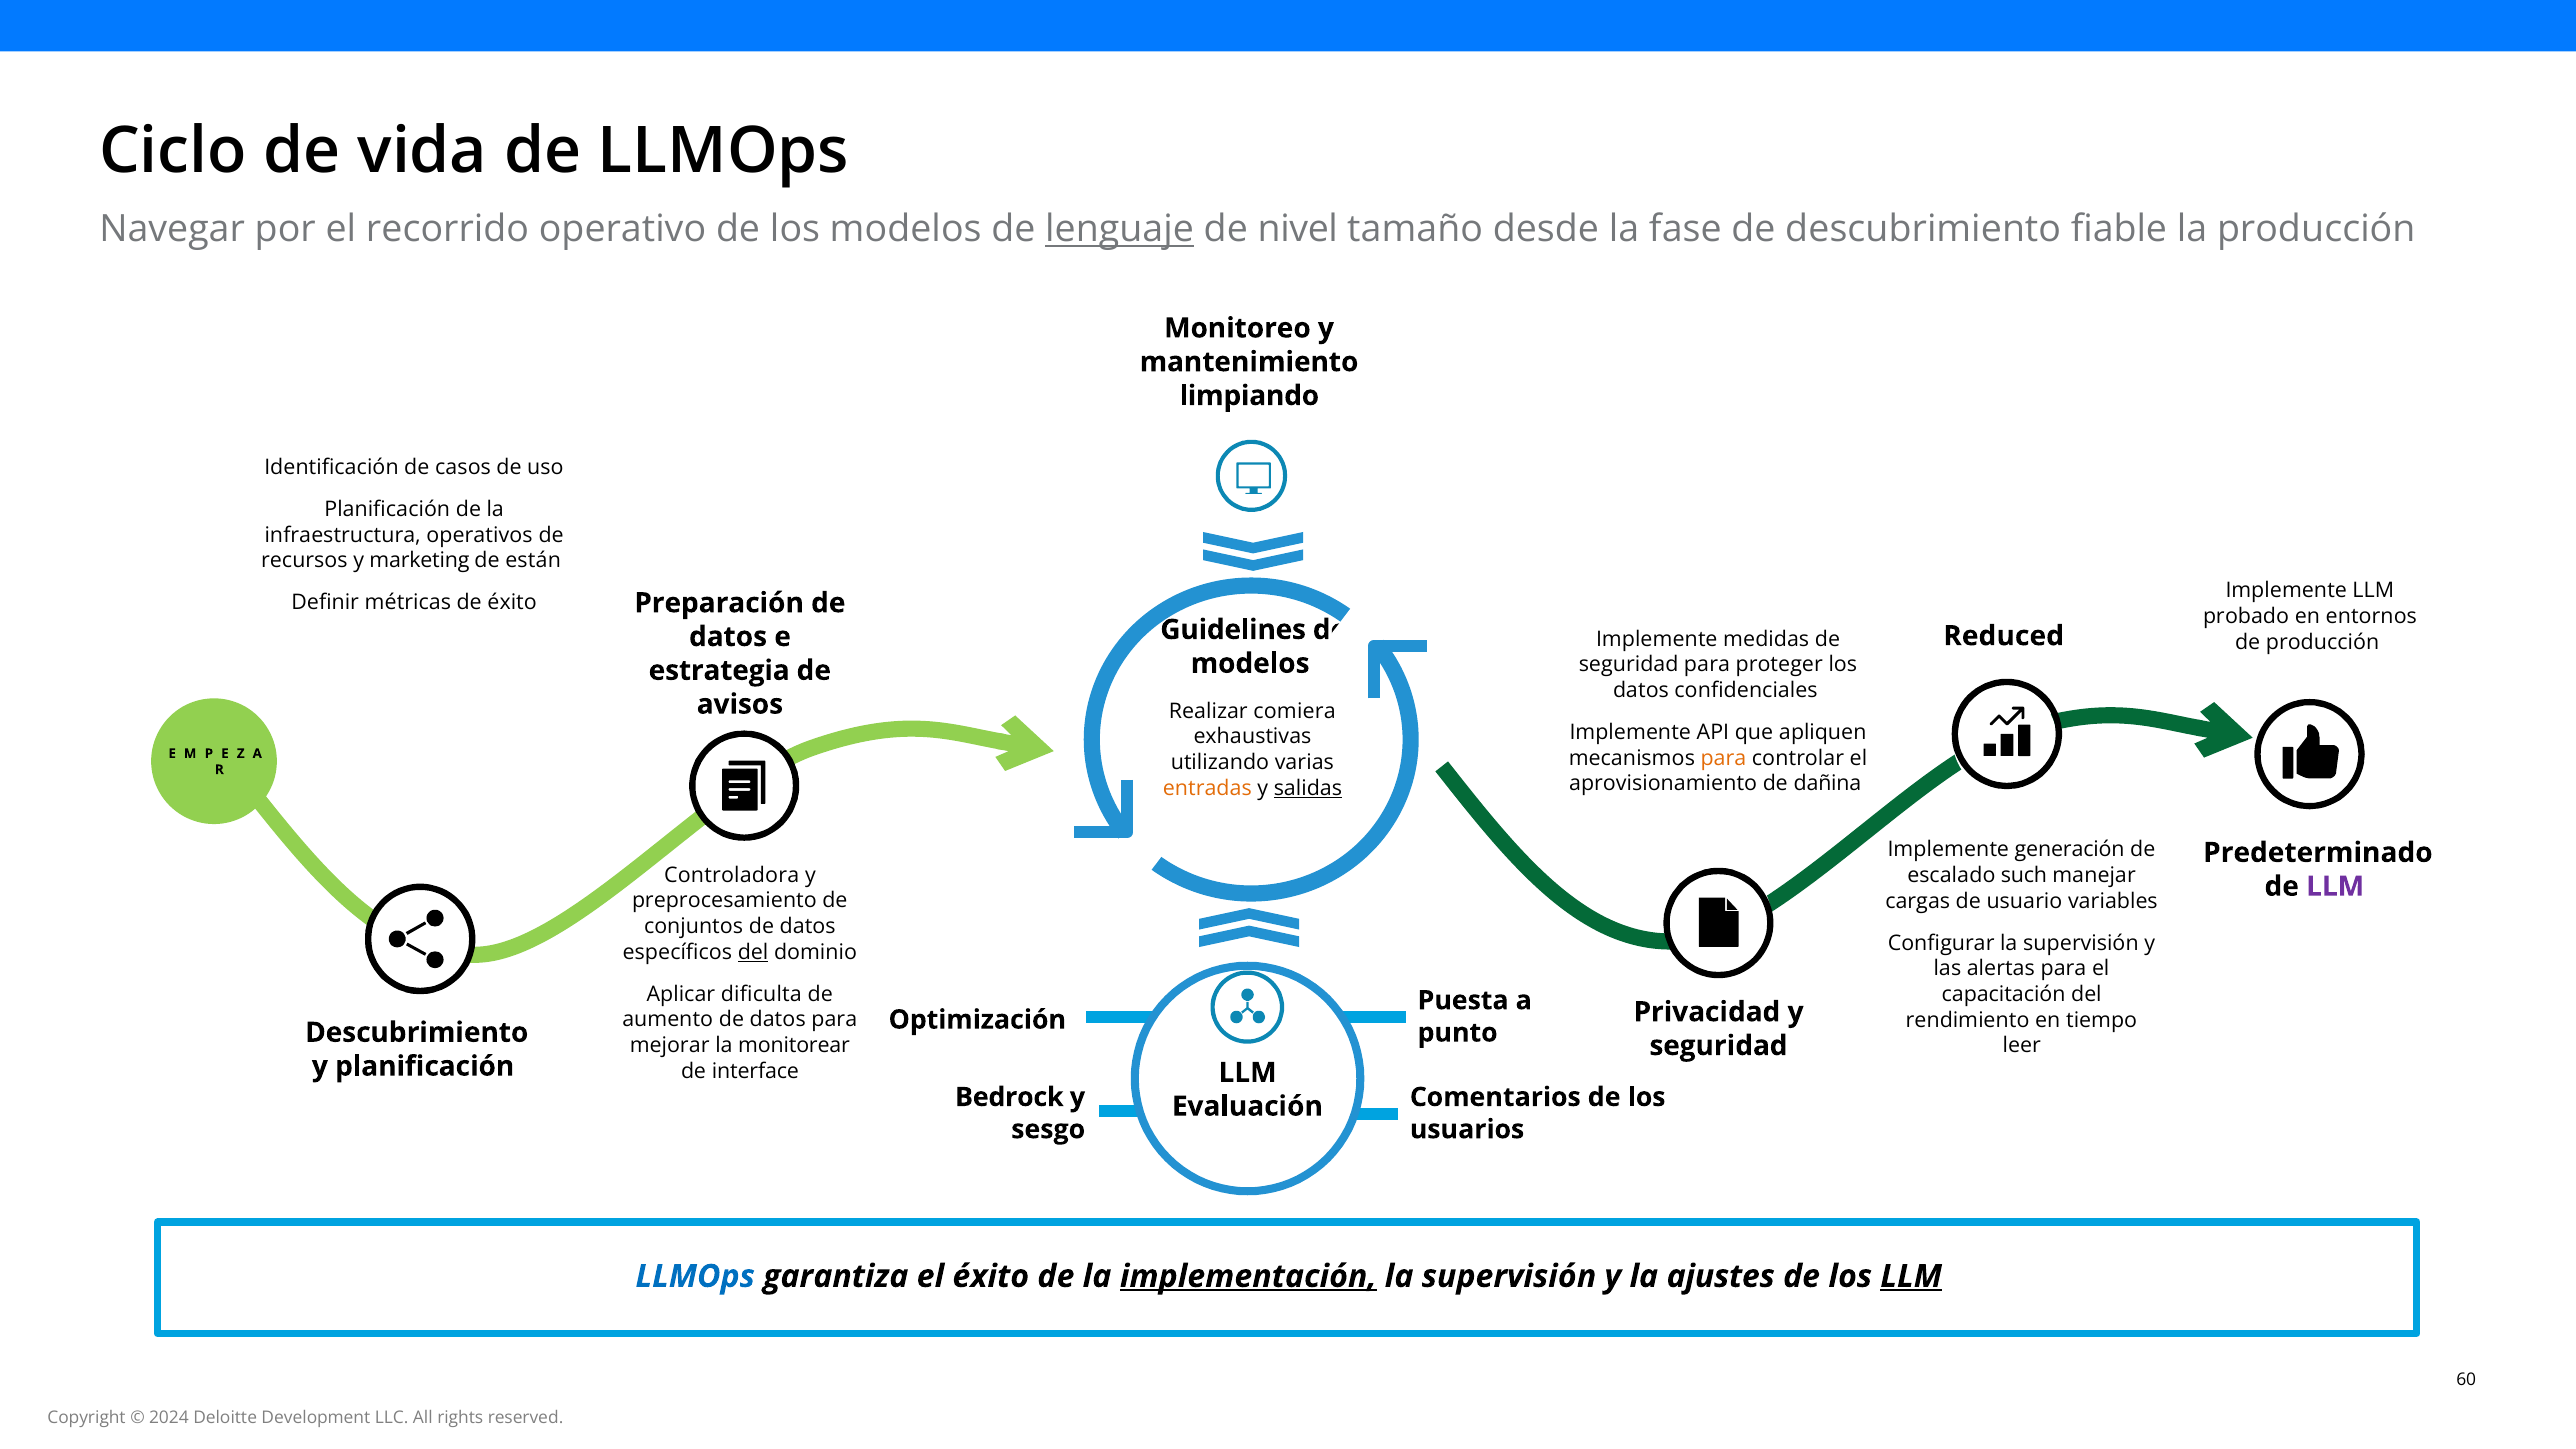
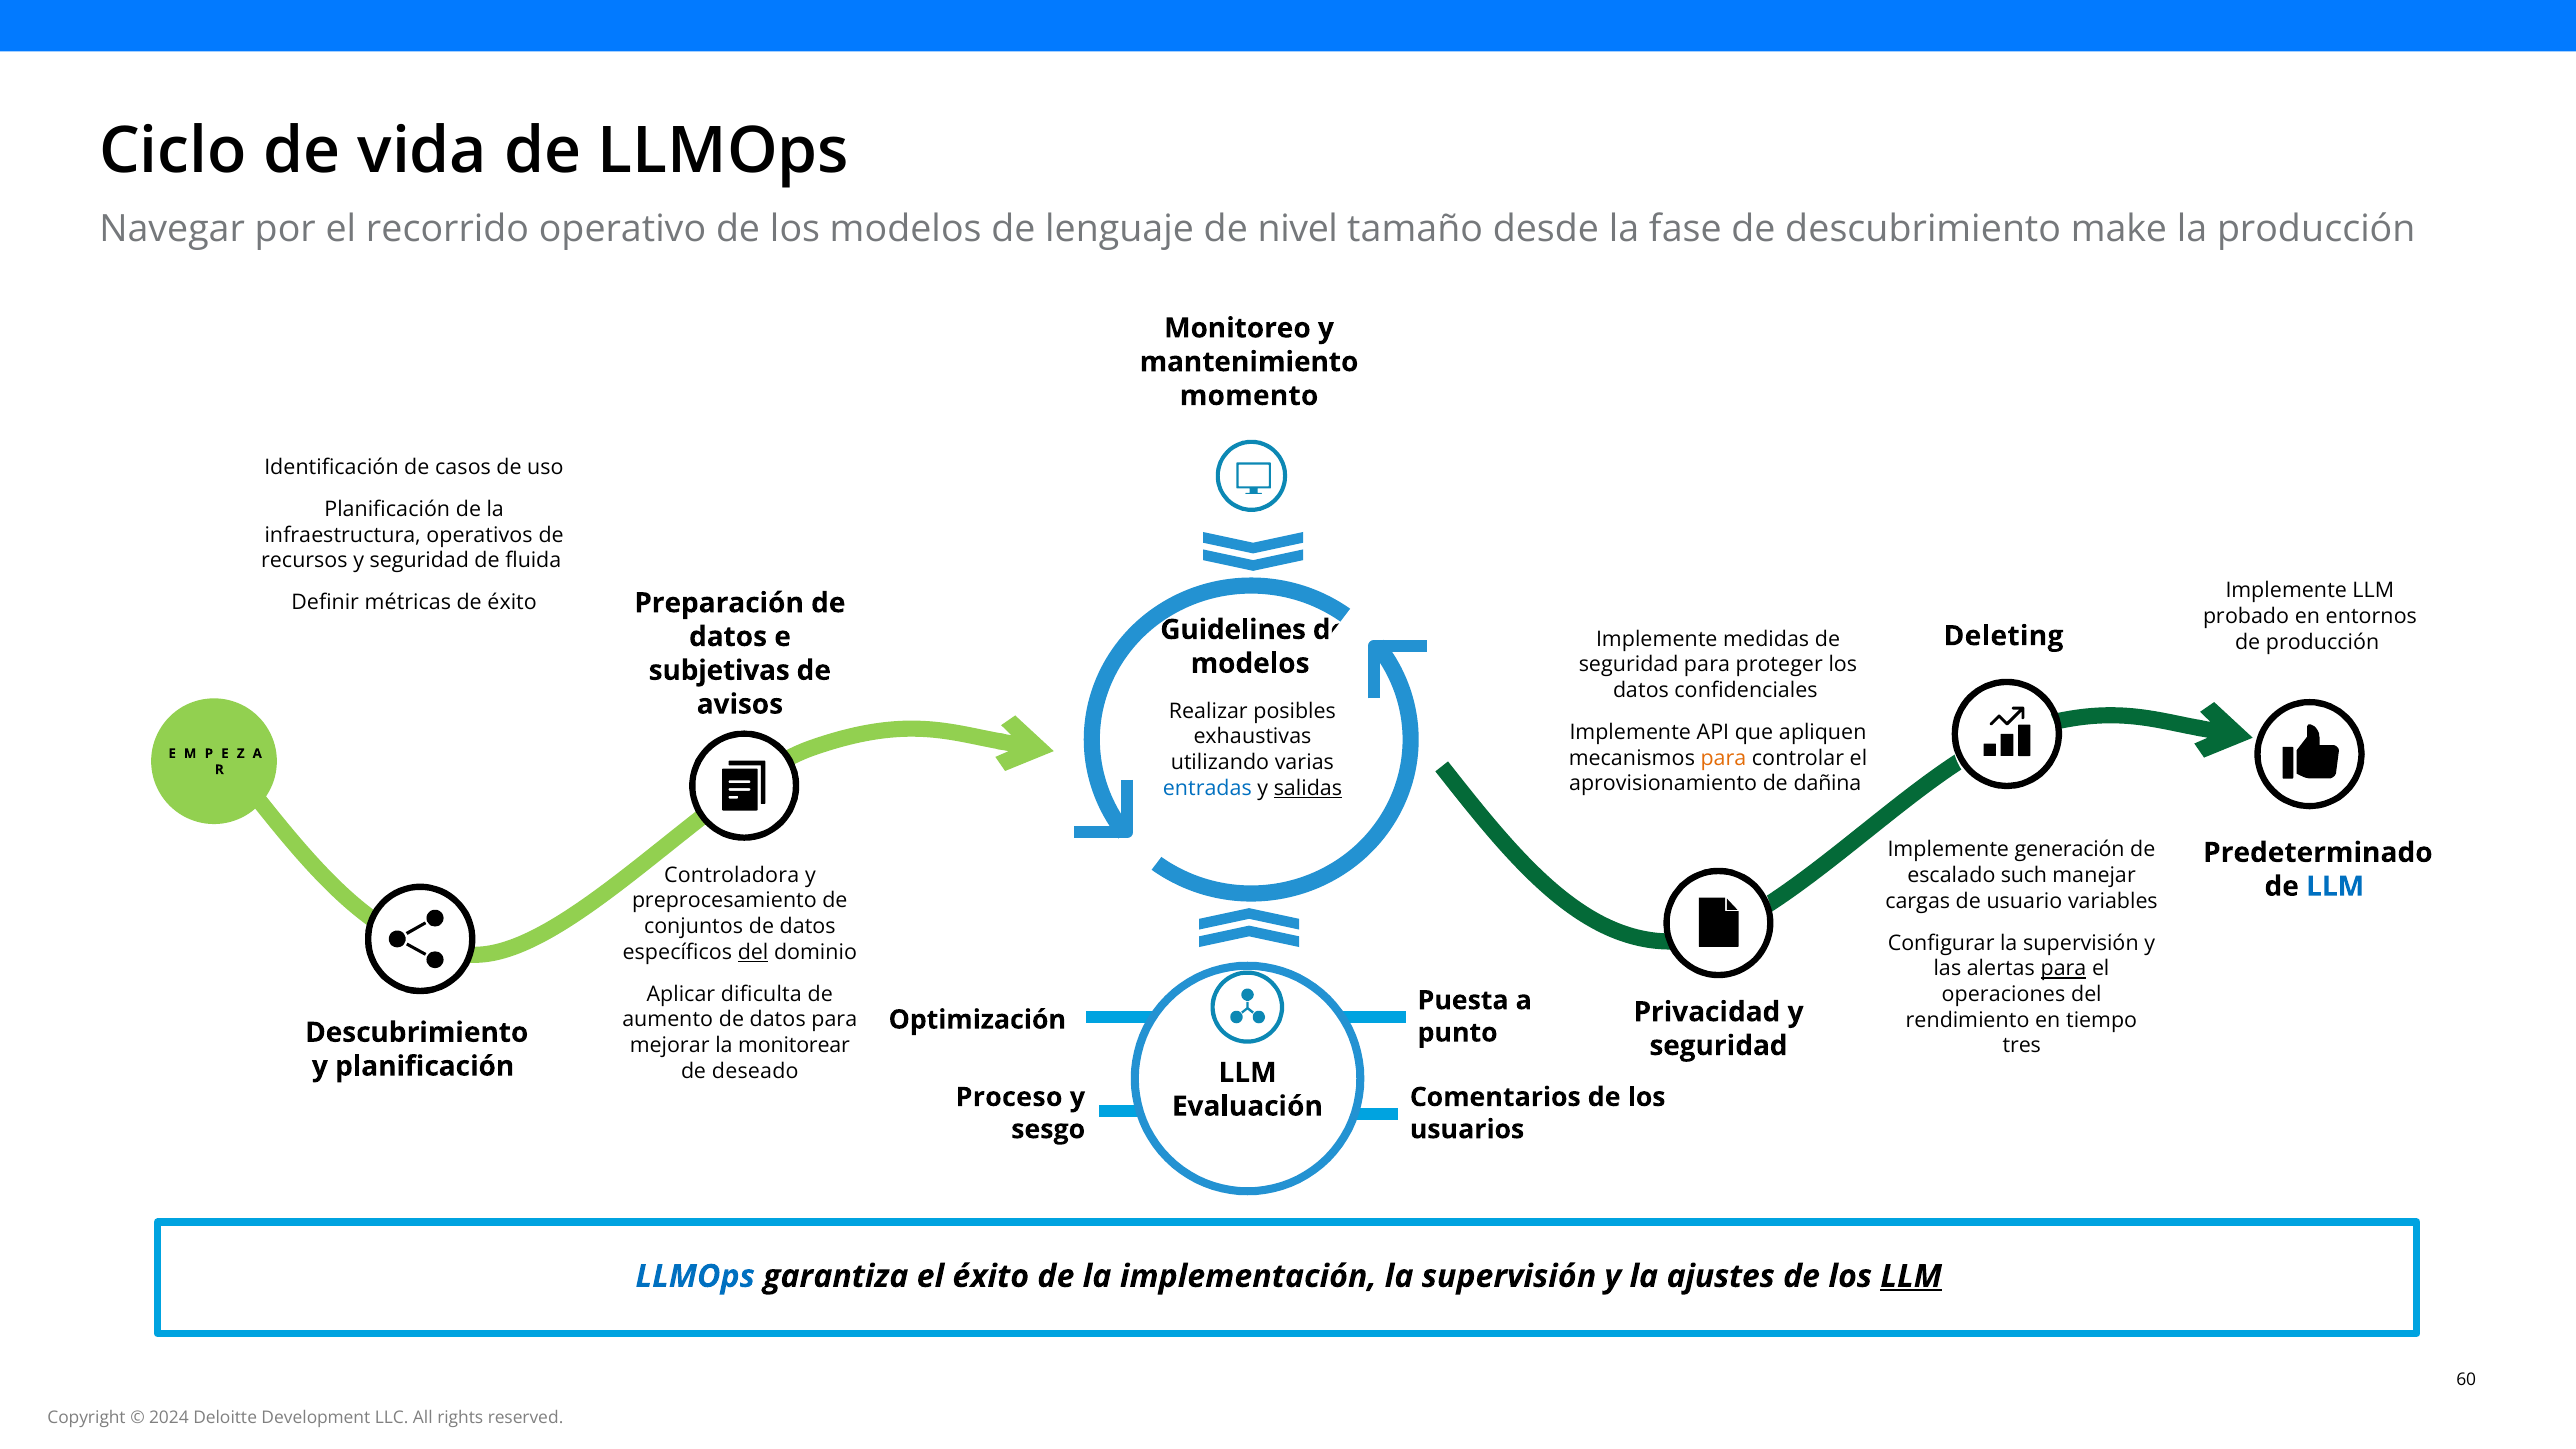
lenguaje underline: present -> none (1120, 229)
fiable: fiable -> make (2119, 229)
limpiando: limpiando -> momento (1249, 396)
recursos y marketing: marketing -> seguridad (419, 561)
están: están -> fluida (533, 561)
Reduced: Reduced -> Deleting (2003, 636)
estrategia: estrategia -> subjetivas (719, 671)
comiera: comiera -> posibles (1295, 711)
entradas colour: orange -> blue (1207, 788)
LLM colour: purple -> blue (2335, 886)
para underline: none -> present (2063, 969)
capacitación: capacitación -> operaciones (2003, 994)
leer: leer -> tres (2022, 1046)
interface: interface -> deseado (755, 1071)
Bedrock: Bedrock -> Proceso (1009, 1097)
implementación underline: present -> none (1248, 1276)
